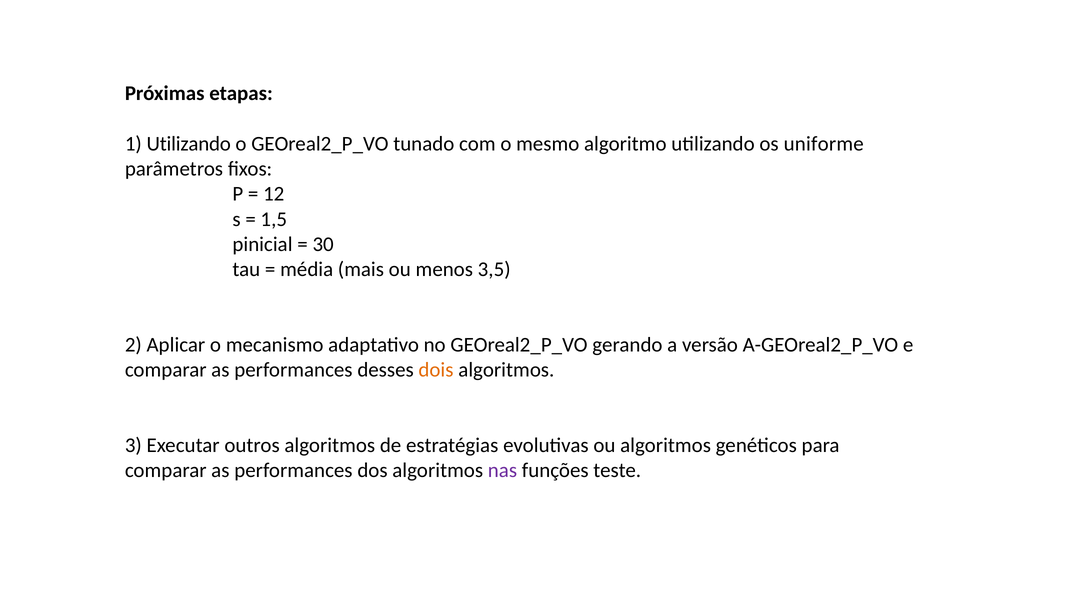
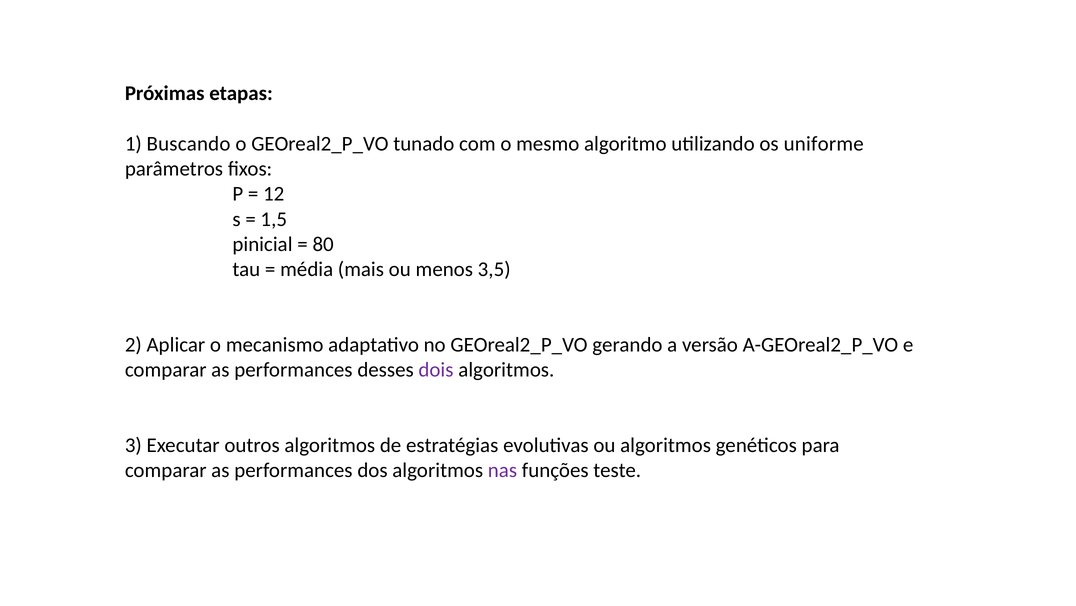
1 Utilizando: Utilizando -> Buscando (189, 144)
30: 30 -> 80 (323, 244)
dois colour: orange -> purple (436, 370)
